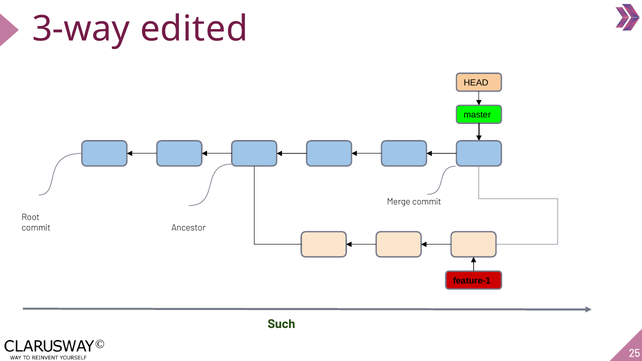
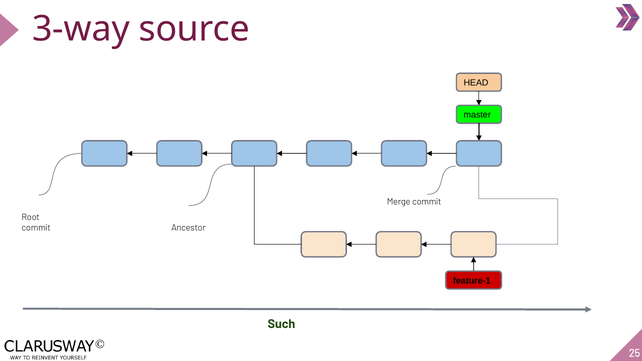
edited: edited -> source (194, 29)
